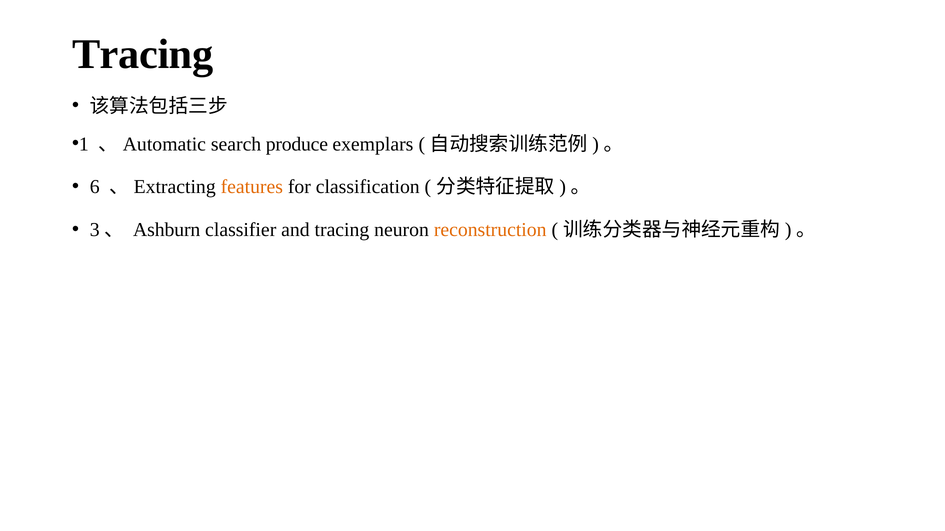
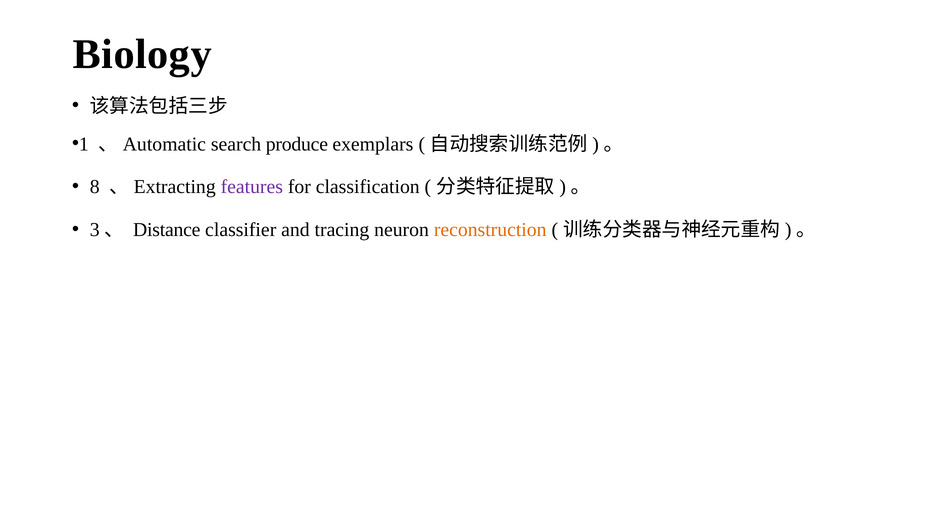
Tracing: Tracing -> Biology (142, 54)
6: 6 -> 8 (95, 187)
features colour: orange -> purple (252, 187)
Ashburn: Ashburn -> Distance (167, 230)
